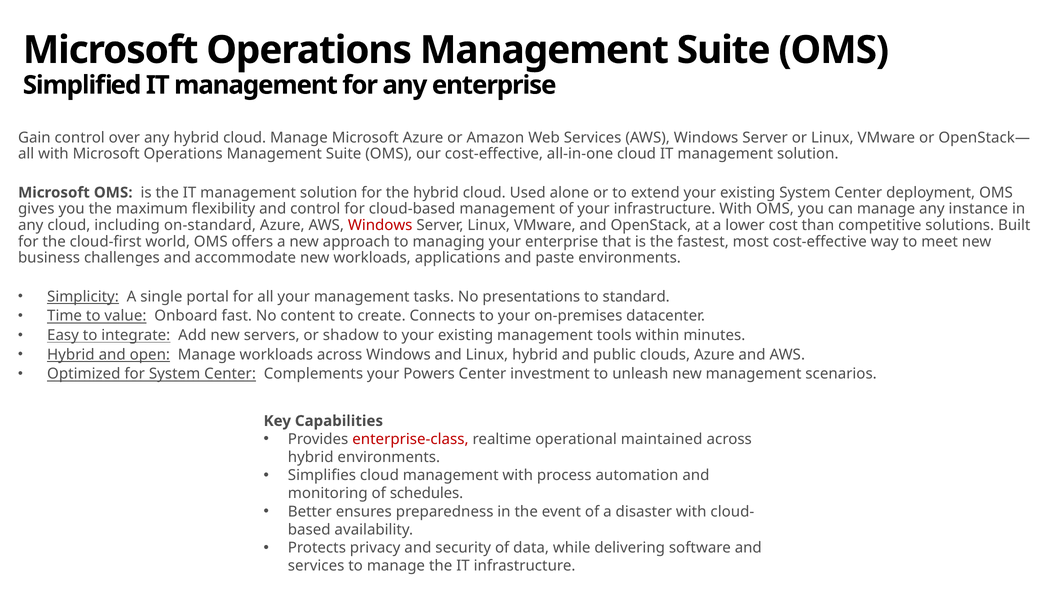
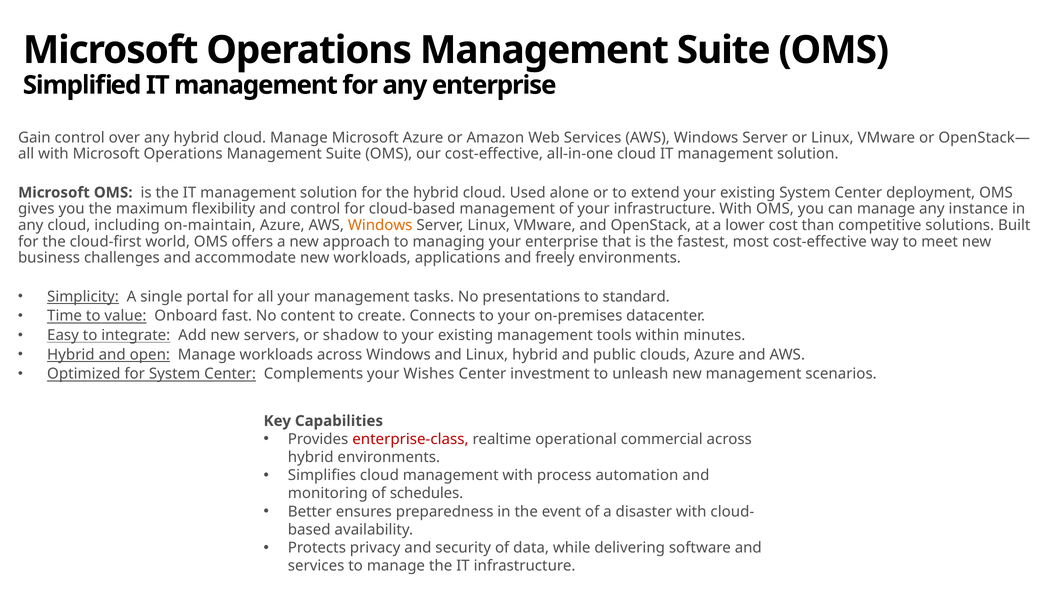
on-standard: on-standard -> on-maintain (210, 225)
Windows colour: red -> orange (380, 225)
paste: paste -> freely (555, 258)
Powers: Powers -> Wishes (429, 374)
maintained: maintained -> commercial (662, 439)
